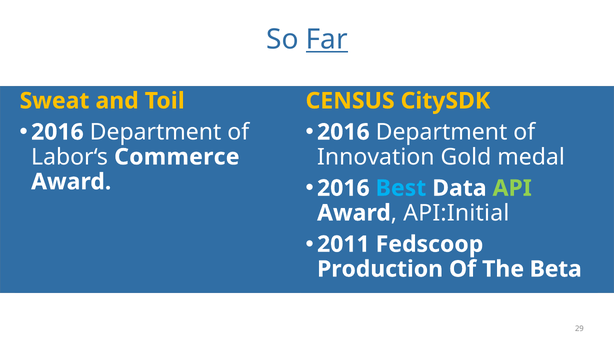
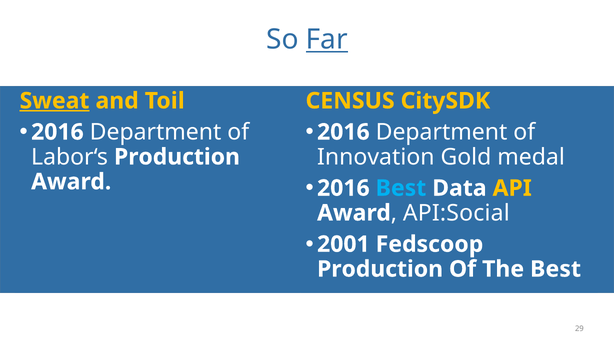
Sweat underline: none -> present (55, 101)
Labor‘s Commerce: Commerce -> Production (177, 157)
API colour: light green -> yellow (512, 188)
API:Initial: API:Initial -> API:Social (456, 213)
2011: 2011 -> 2001 (343, 245)
The Beta: Beta -> Best (556, 269)
